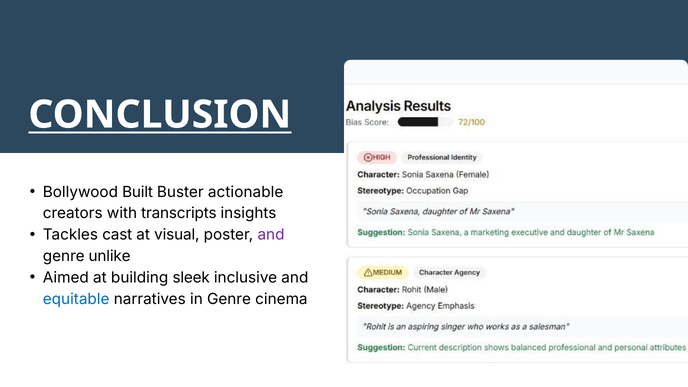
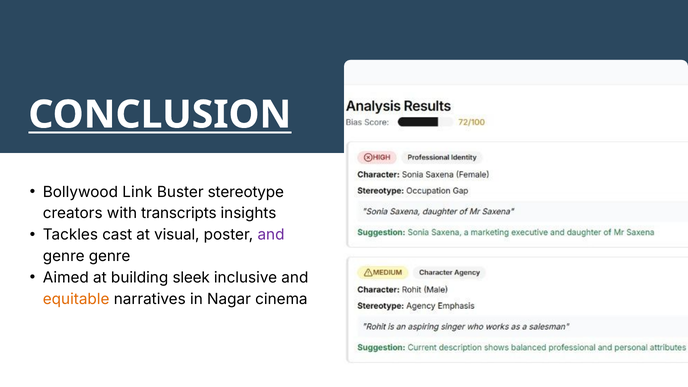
Built: Built -> Link (137, 192)
actionable: actionable -> stereotype (246, 192)
genre unlike: unlike -> genre (110, 256)
equitable colour: blue -> orange (76, 299)
in Genre: Genre -> Nagar (229, 299)
